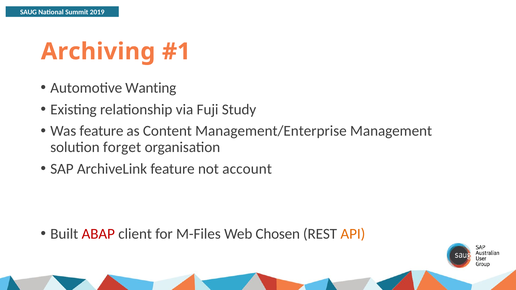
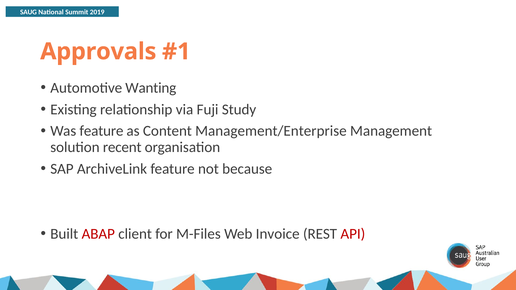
Archiving: Archiving -> Approvals (98, 52)
forget: forget -> recent (122, 147)
account: account -> because (247, 169)
Chosen: Chosen -> Invoice (278, 234)
API colour: orange -> red (353, 234)
